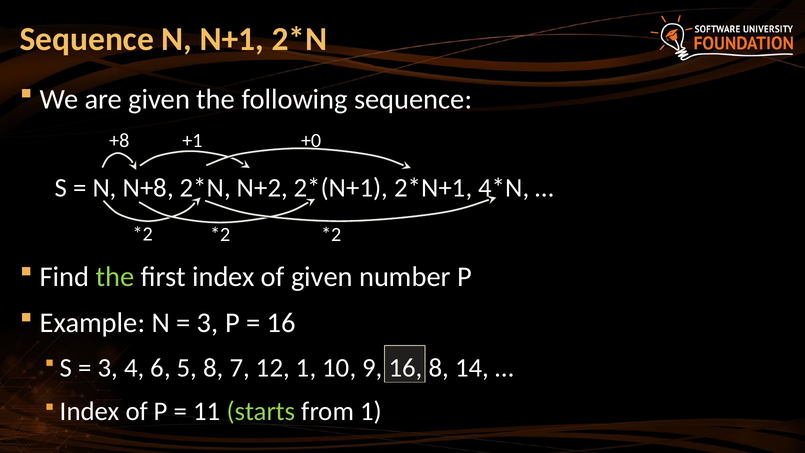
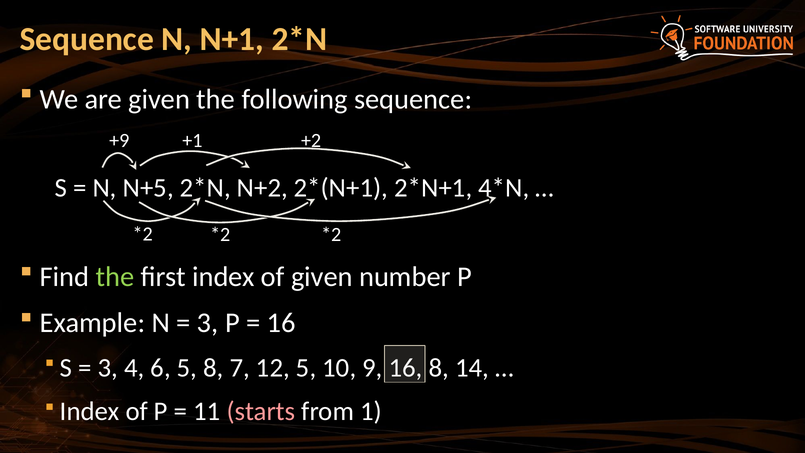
+8: +8 -> +9 (119, 141)
+0: +0 -> +2 (311, 141)
N+8: N+8 -> N+5 (148, 188)
12 1: 1 -> 5 (306, 368)
starts colour: light green -> pink (261, 411)
